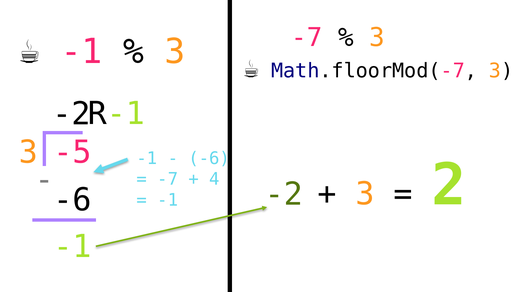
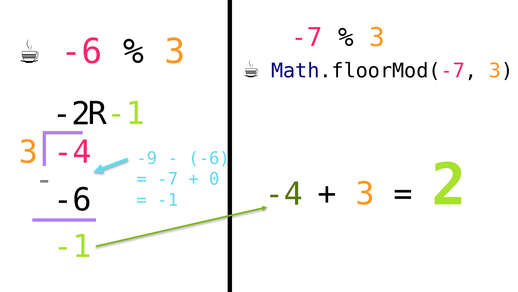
-1: -1 -> -6 (82, 52)
-5: -5 -> -4 (72, 152)
-1: -1 -> -9 (147, 158)
4: 4 -> 0 (214, 179)
-2: -2 -> -4 (284, 194)
